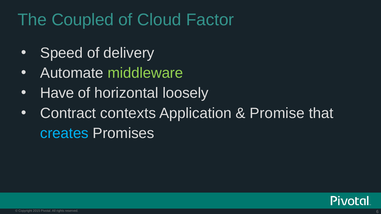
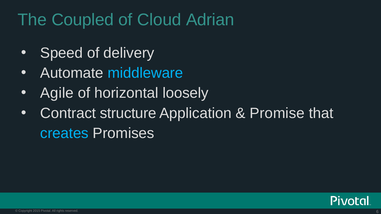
Factor: Factor -> Adrian (210, 20)
middleware colour: light green -> light blue (145, 73)
Have: Have -> Agile (57, 93)
contexts: contexts -> structure (128, 113)
